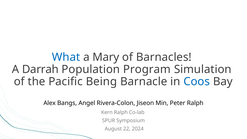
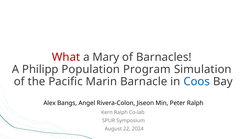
What colour: blue -> red (66, 57)
Darrah: Darrah -> Philipp (40, 69)
Being: Being -> Marin (101, 82)
